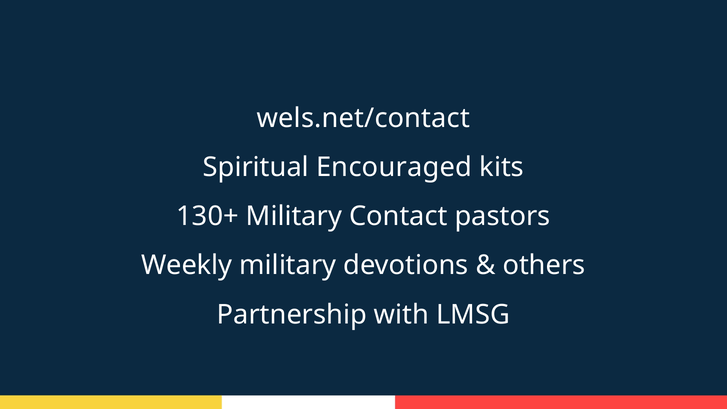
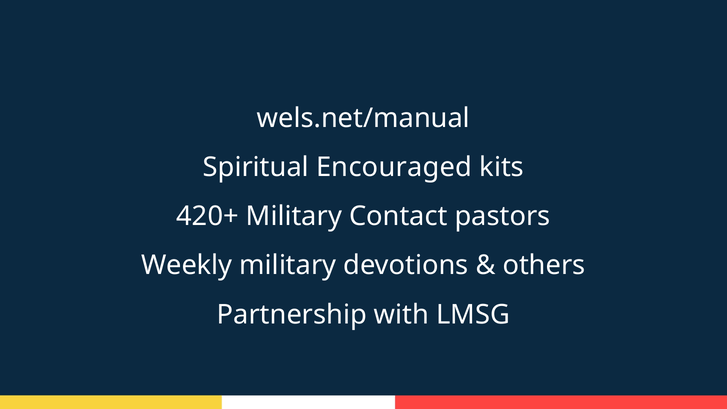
wels.net/contact: wels.net/contact -> wels.net/manual (363, 118)
130+: 130+ -> 420+ (208, 216)
